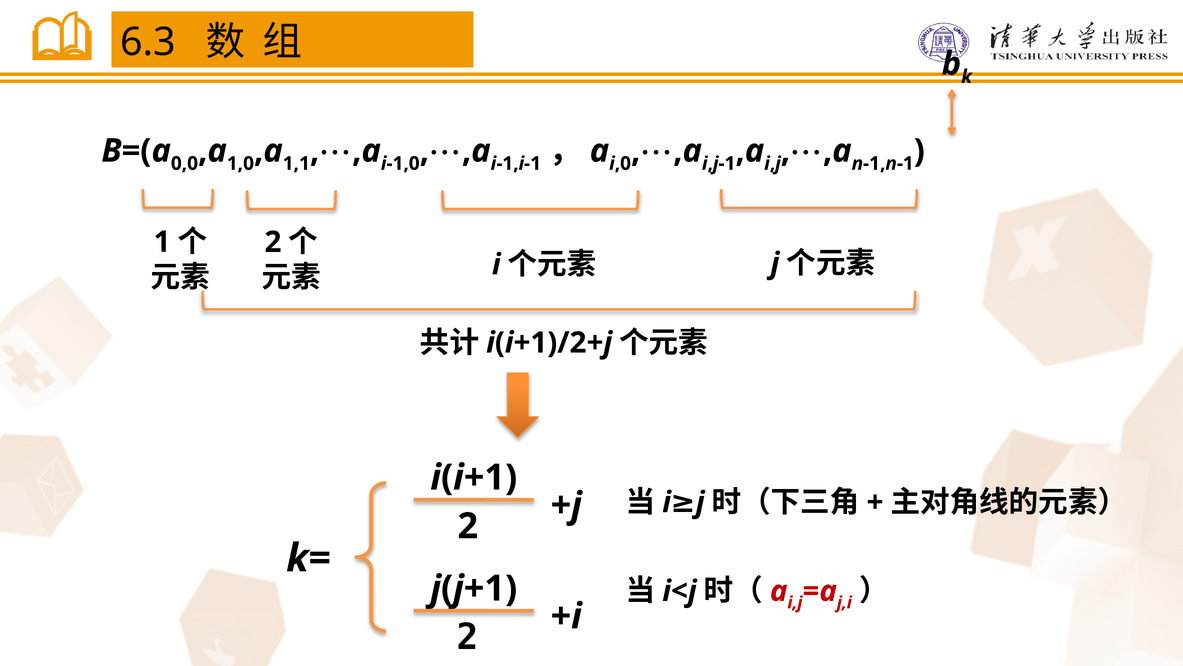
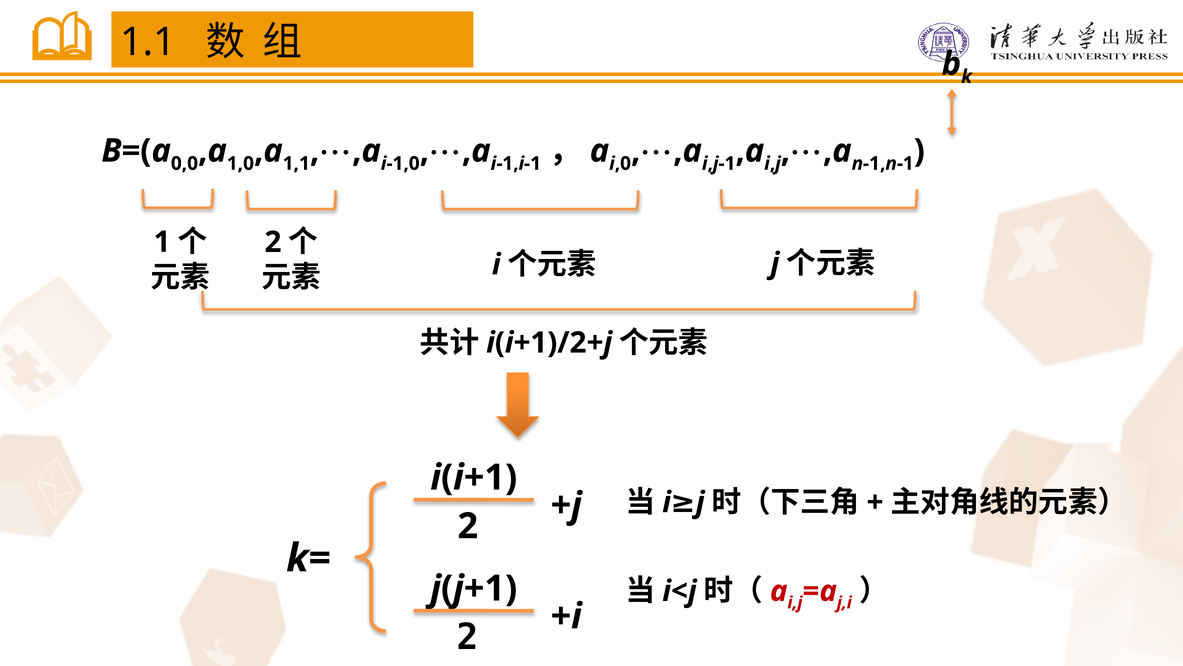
6.3: 6.3 -> 1.1 (148, 42)
